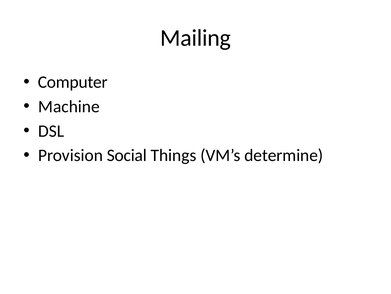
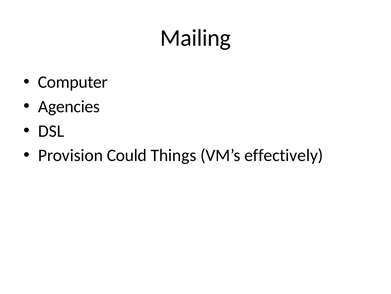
Machine: Machine -> Agencies (69, 106)
Social: Social -> Could (127, 155)
determine: determine -> effectively (284, 155)
